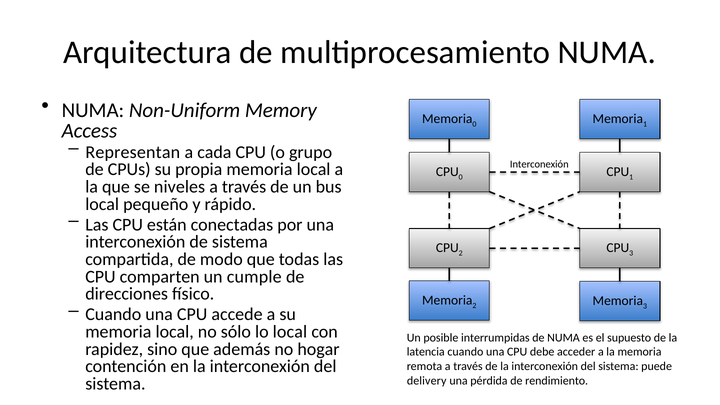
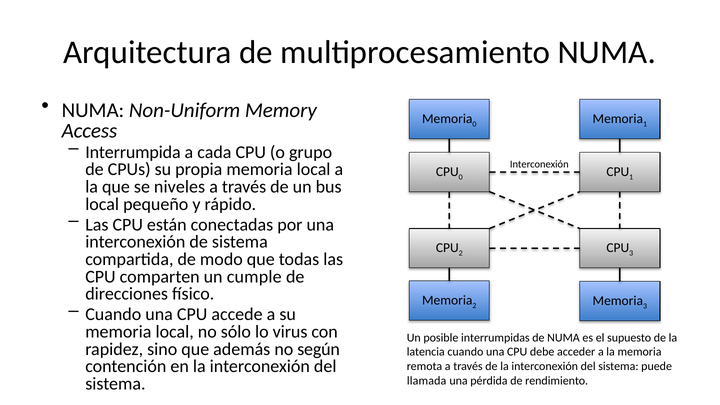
Representan: Representan -> Interrumpida (133, 152)
lo local: local -> virus (290, 332)
hogar: hogar -> según (319, 349)
delivery: delivery -> llamada (427, 381)
